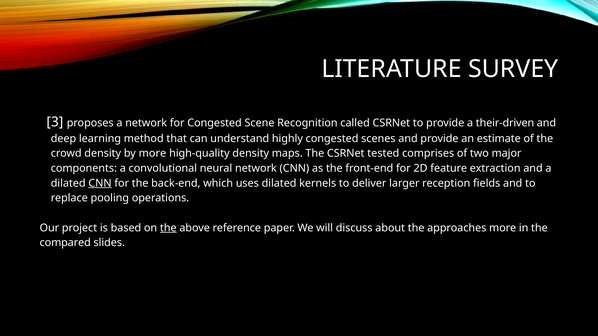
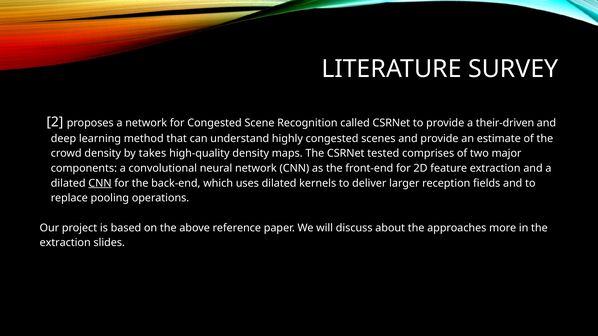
3: 3 -> 2 (55, 122)
by more: more -> takes (152, 154)
the underline: present -> none (168, 228)
compared: compared -> extraction (65, 243)
